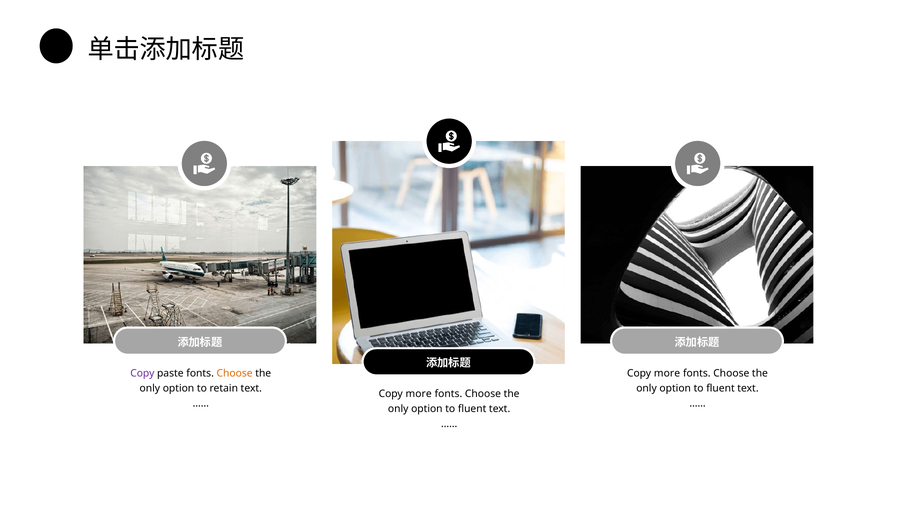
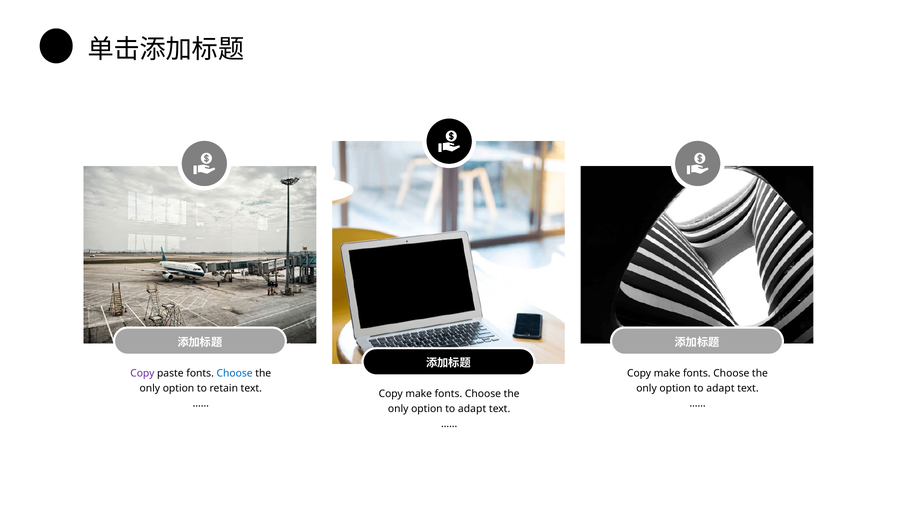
Choose colour: orange -> blue (235, 373)
more: more -> make (667, 373)
fluent: fluent -> adapt (720, 388)
more: more -> make (419, 394)
fluent: fluent -> adapt (472, 409)
